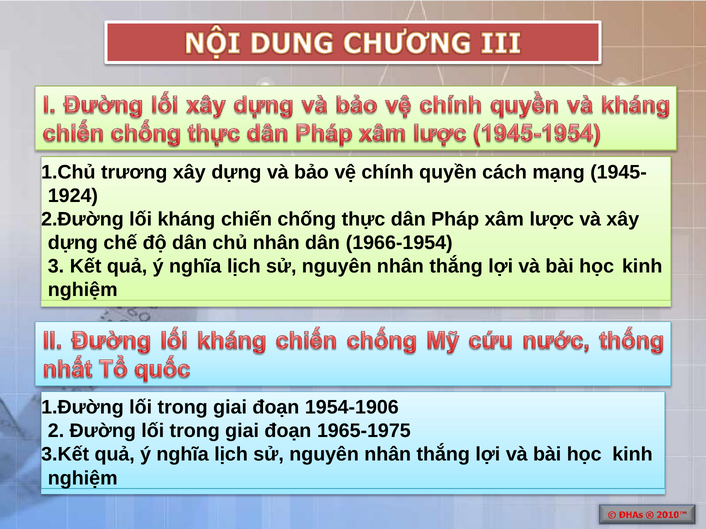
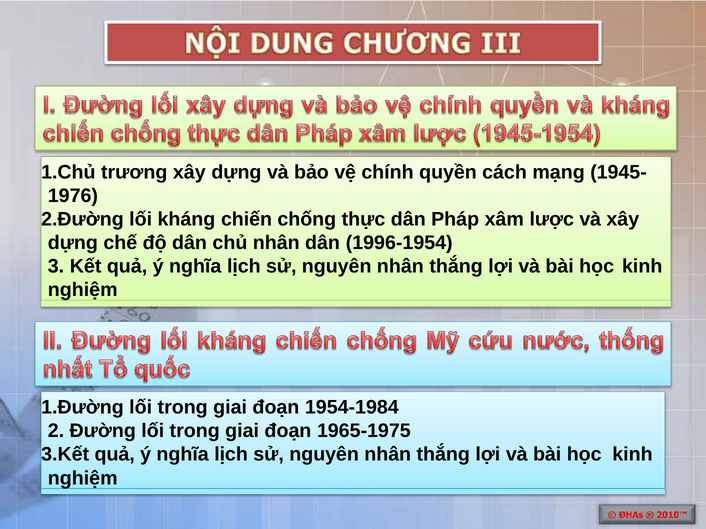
1924: 1924 -> 1976 (73, 196)
1966-1954: 1966-1954 -> 1996-1954 (399, 243)
1954-1906: 1954-1906 -> 1954-1984 (352, 408)
